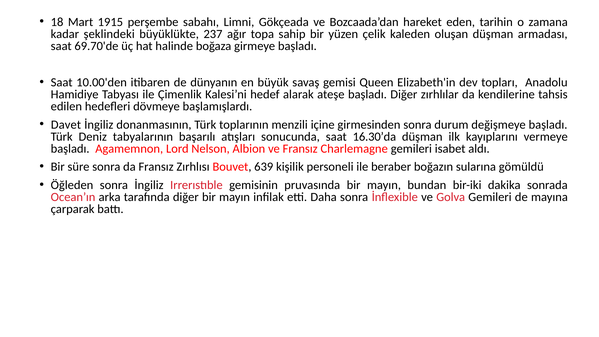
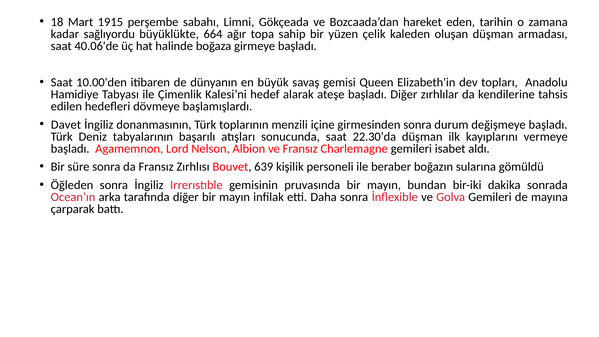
şeklindeki: şeklindeki -> sağlıyordu (109, 34)
237: 237 -> 664 (213, 34)
69.70'de: 69.70'de -> 40.06'de (96, 46)
16.30’da: 16.30’da -> 22.30’da (374, 137)
